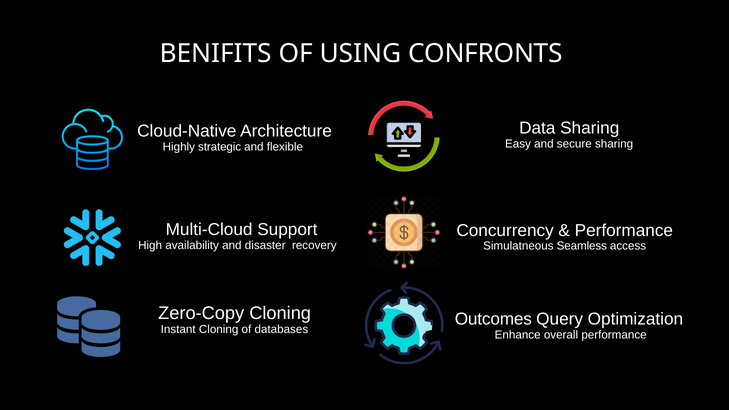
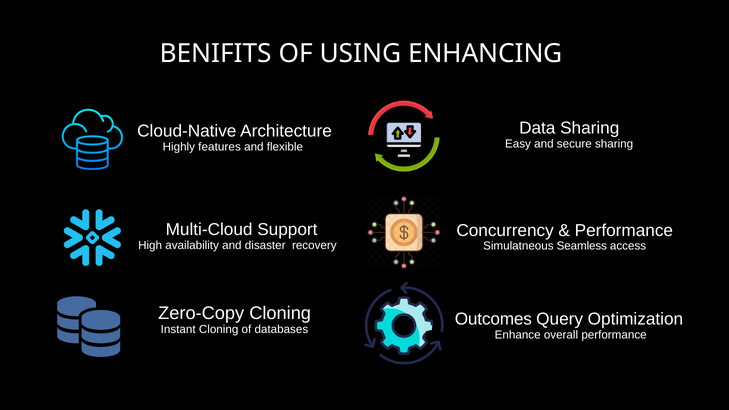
CONFRONTS: CONFRONTS -> ENHANCING (485, 54)
strategic: strategic -> features (220, 147)
